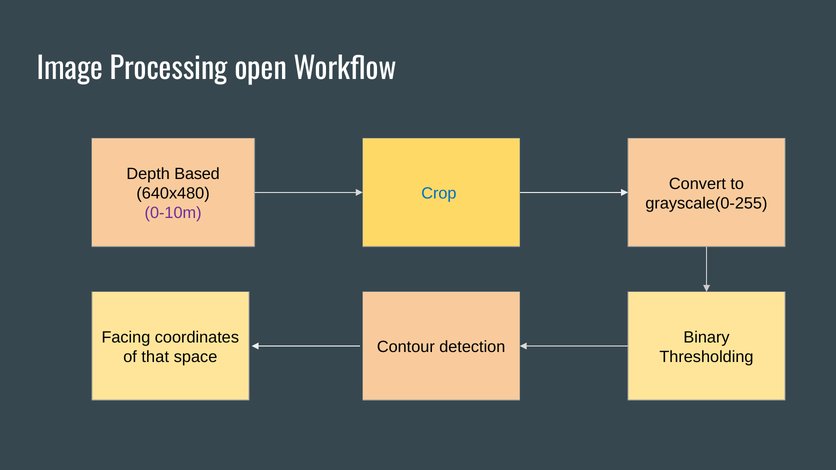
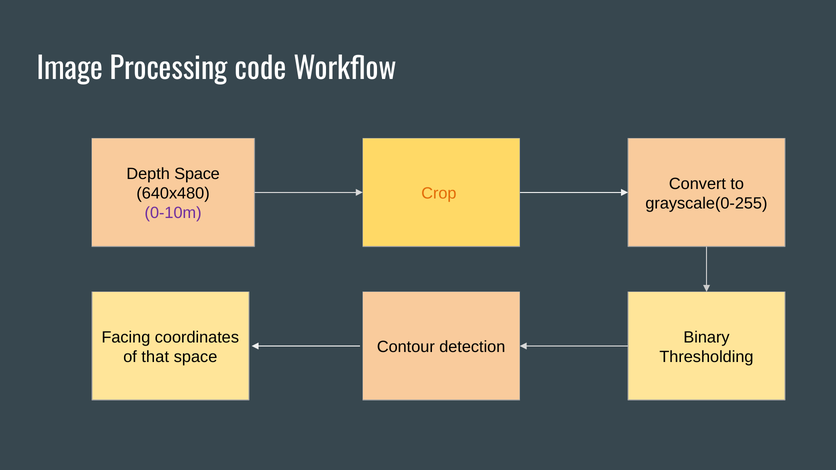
open: open -> code (261, 69)
Depth Based: Based -> Space (197, 174)
Crop colour: blue -> orange (439, 194)
